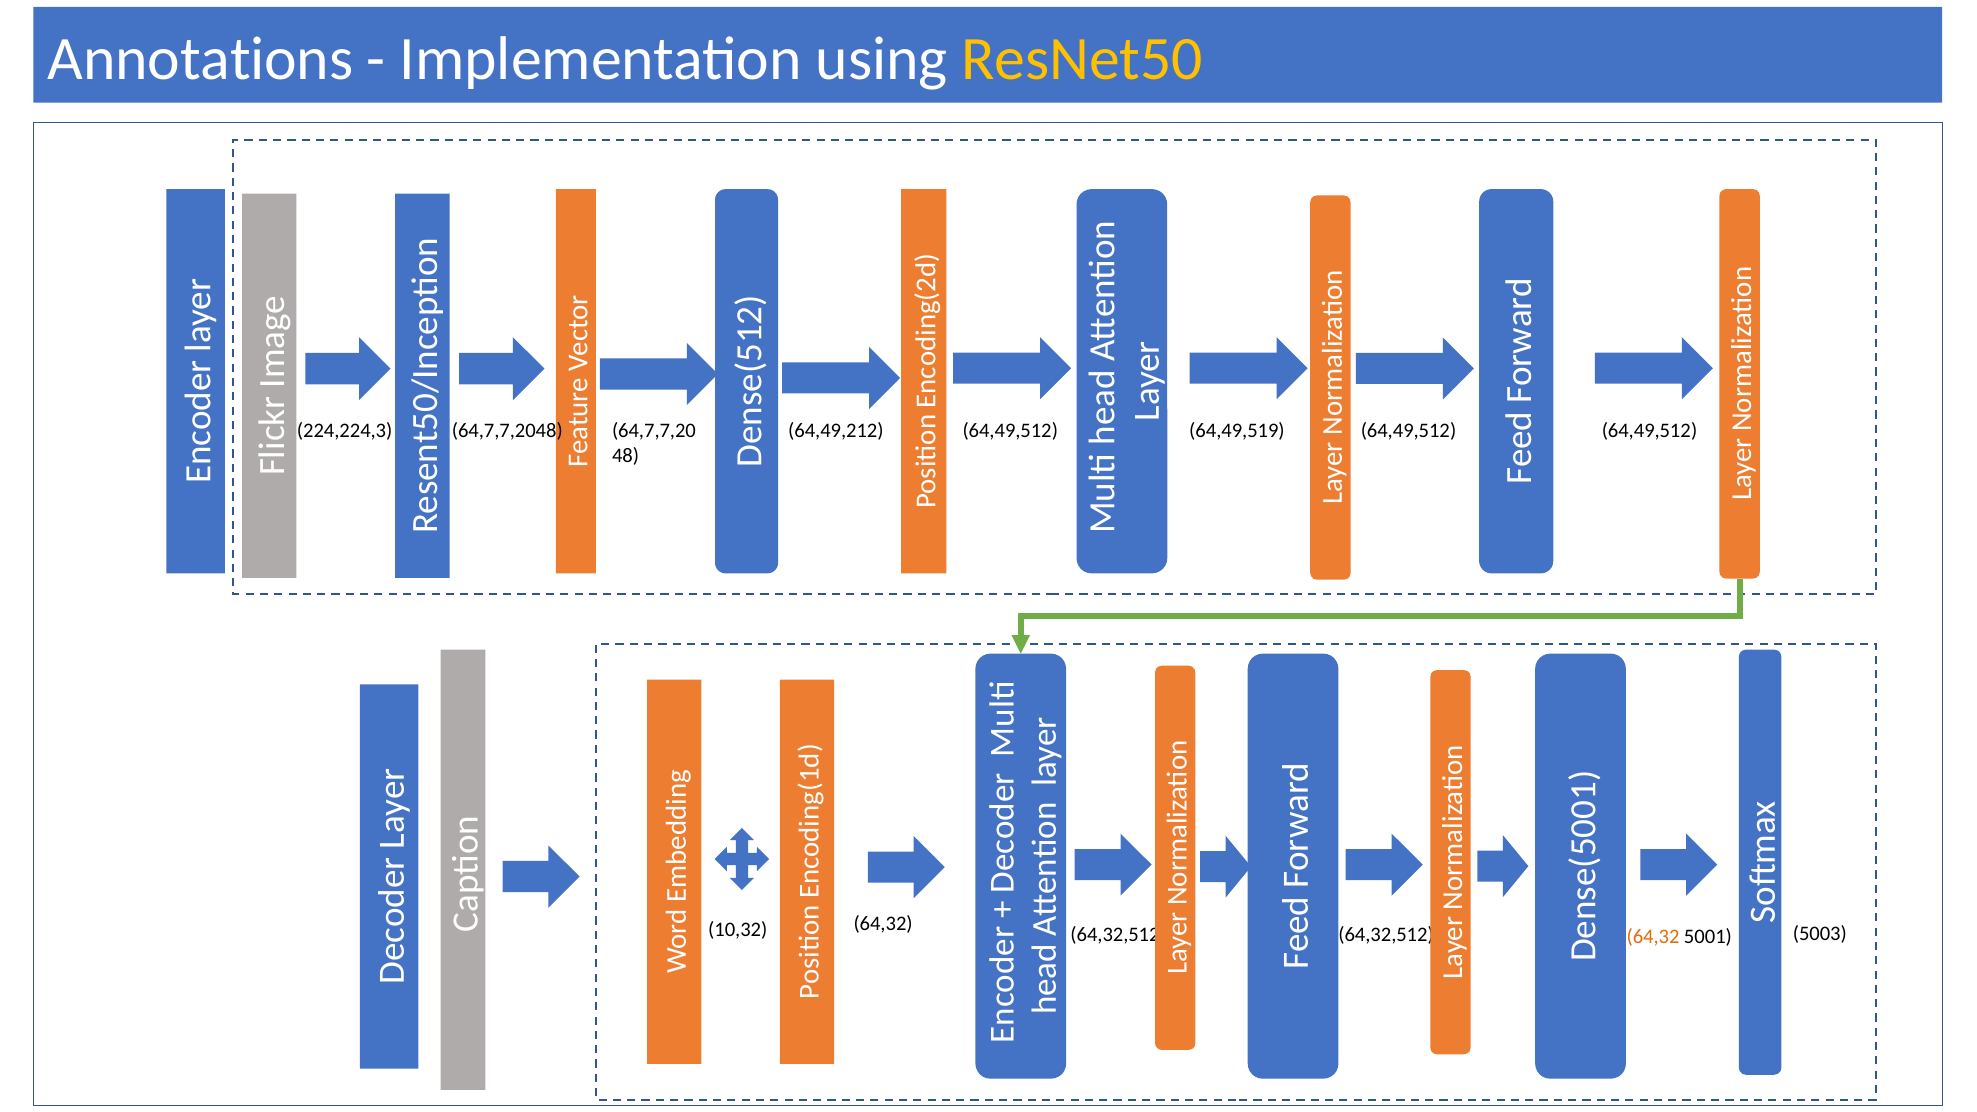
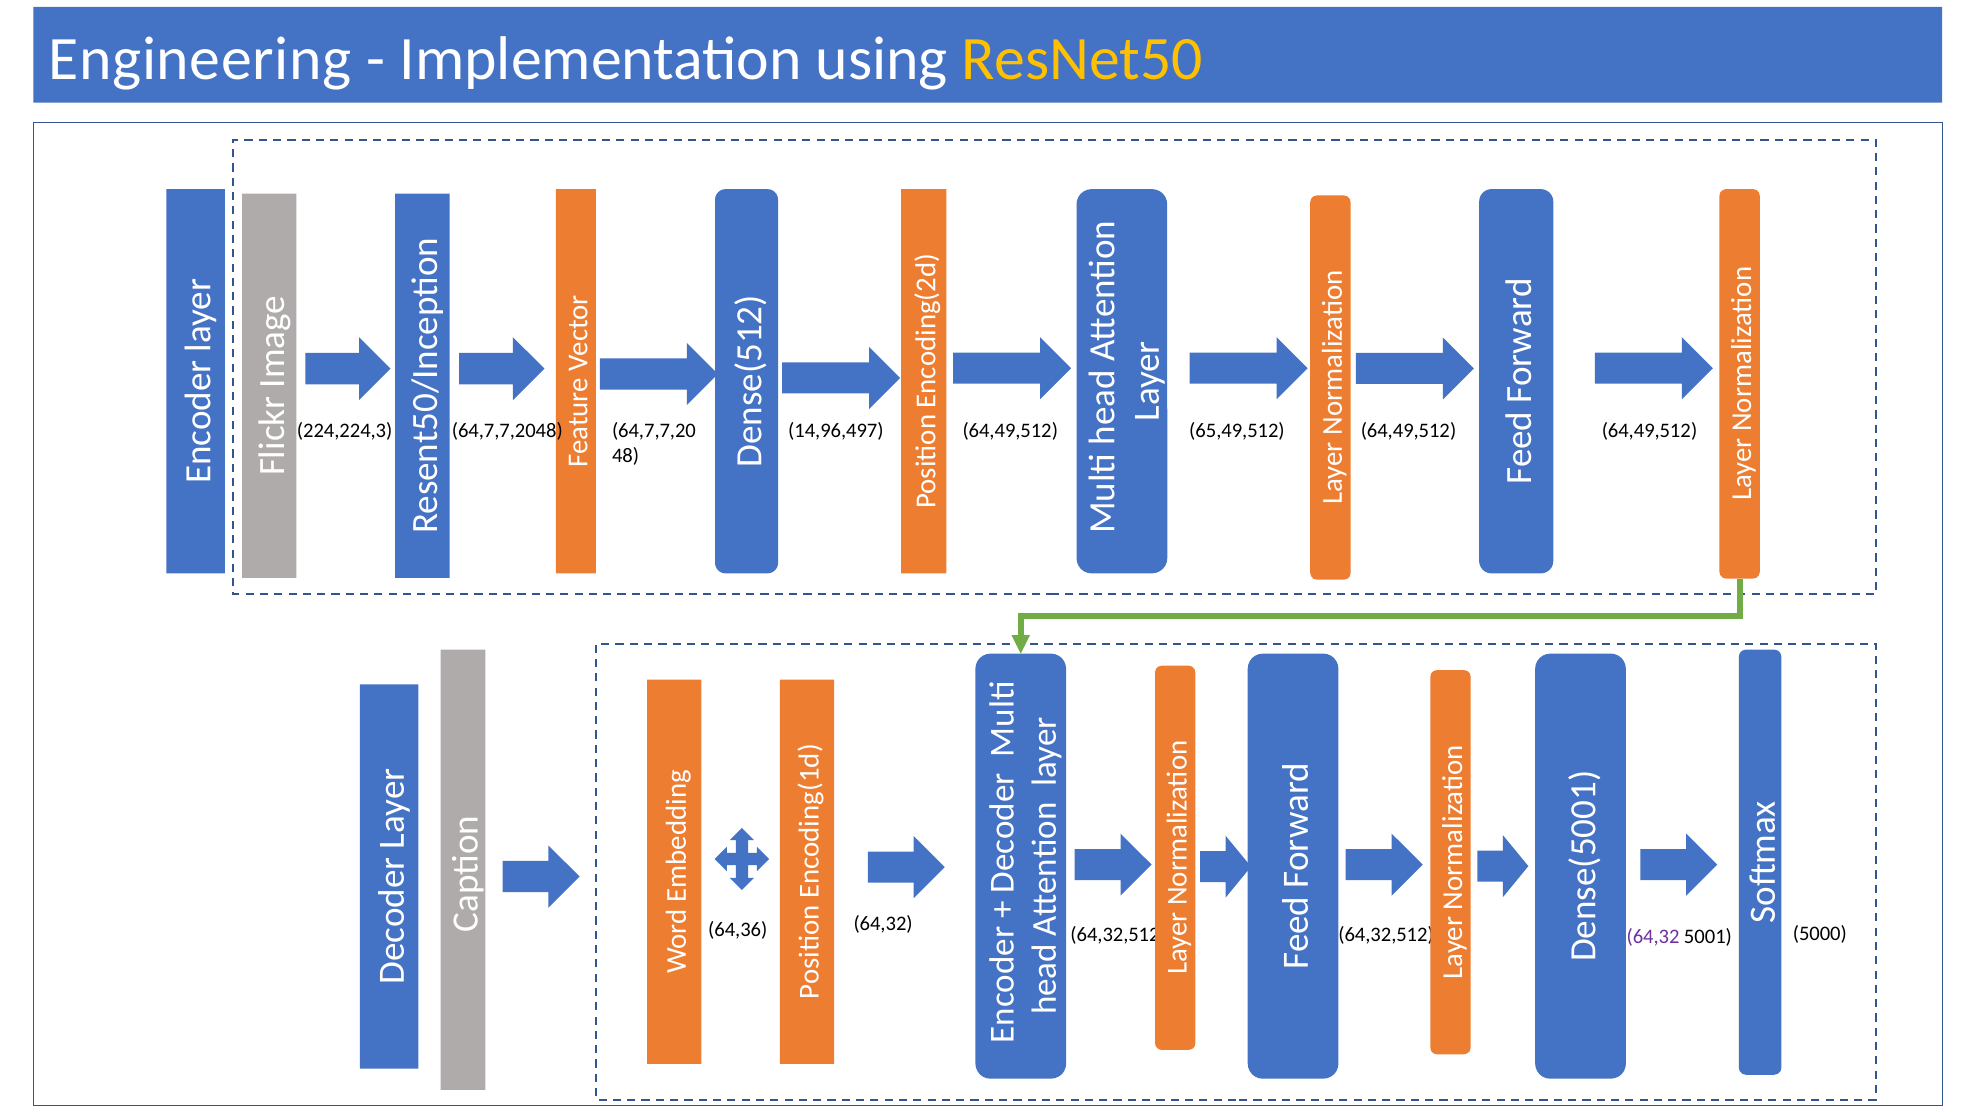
Annotations: Annotations -> Engineering (200, 59)
64,49,212: 64,49,212 -> 14,96,497 (836, 431)
64,49,519: 64,49,519 -> 65,49,512 (1237, 431)
10,32: 10,32 -> 64,36 (738, 930)
64,32 colour: orange -> purple (1653, 937)
5003: 5003 -> 5000 (1820, 934)
